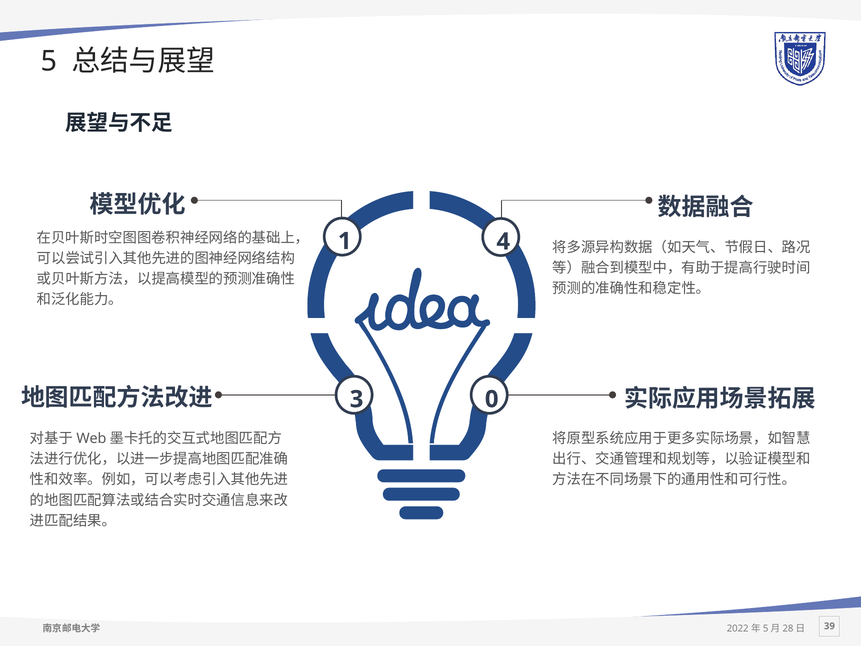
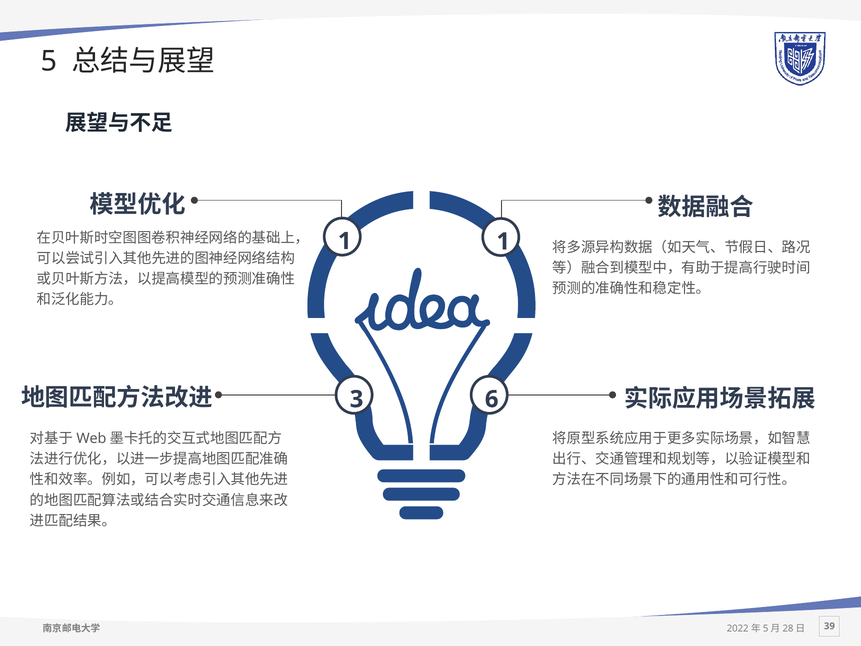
1 4: 4 -> 1 (503, 241)
0: 0 -> 6 (492, 399)
